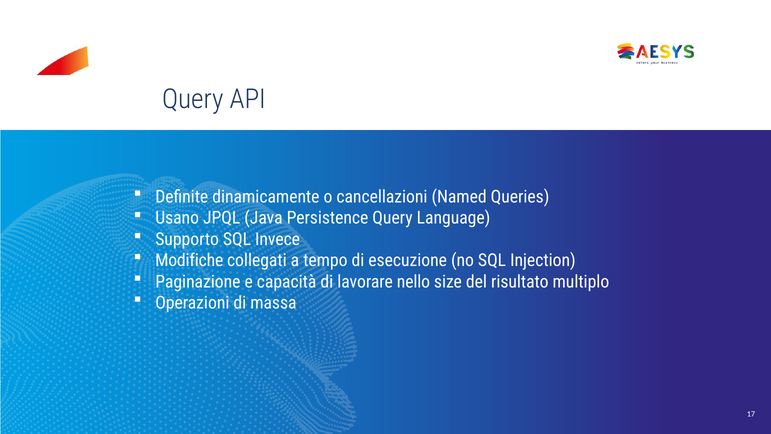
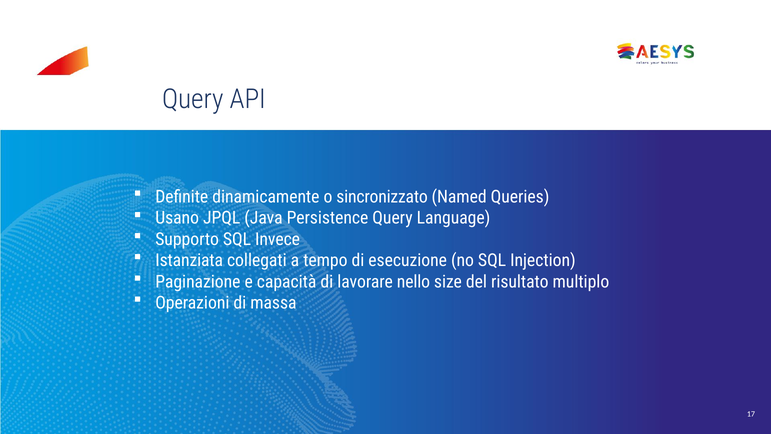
cancellazioni: cancellazioni -> sincronizzato (382, 197)
Modifiche: Modifiche -> Istanziata (189, 260)
